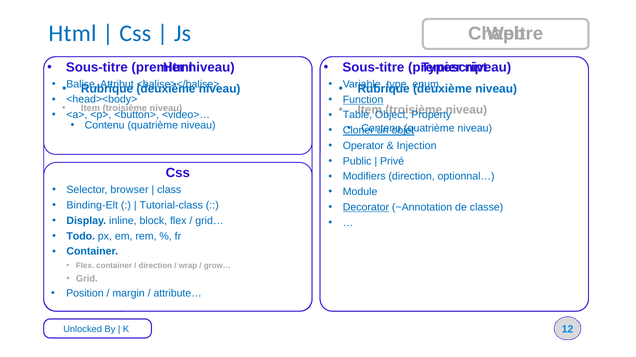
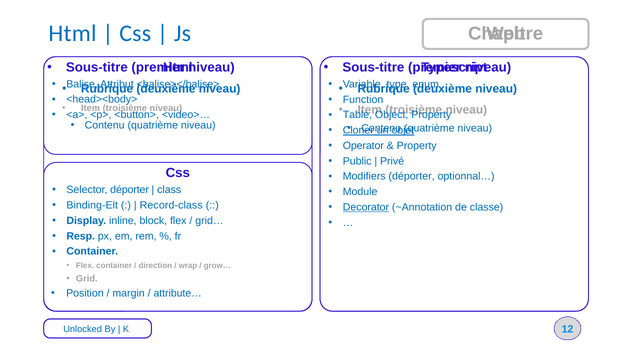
Function underline: present -> none (363, 100)
Injection: Injection -> Property (417, 146)
Modifiers direction: direction -> déporter (412, 177)
Selector browser: browser -> déporter (130, 190)
Tutorial-class: Tutorial-class -> Record-class (171, 206)
Todo: Todo -> Resp (81, 237)
